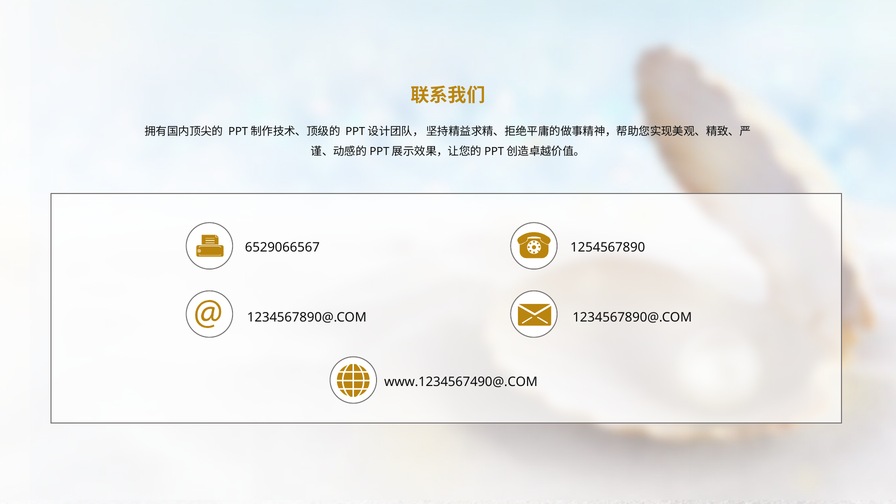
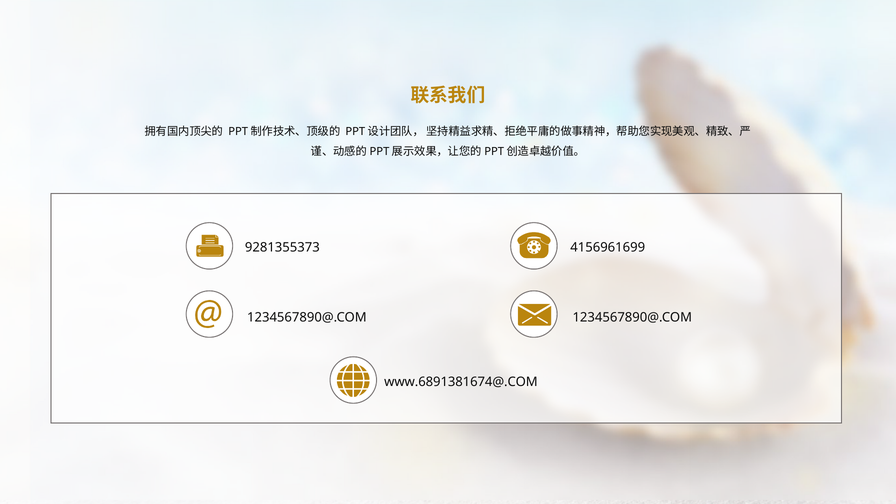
6529066567: 6529066567 -> 9281355373 (282, 248)
1254567890: 1254567890 -> 4156961699 (608, 248)
www.1234567490@.COM: www.1234567490@.COM -> www.6891381674@.COM (461, 382)
